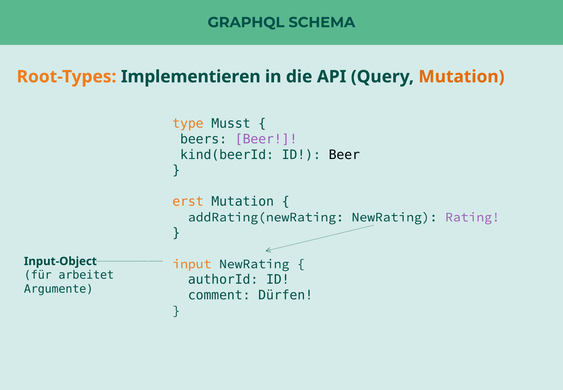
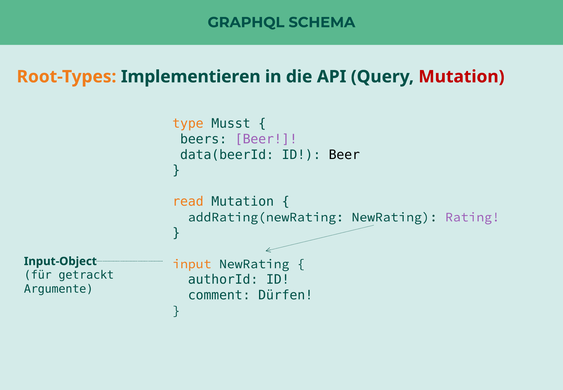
Mutation colour: orange -> red (461, 77)
kind(beerId: kind(beerId -> data(beerId (227, 155)
erst: erst -> read (188, 201)
arbeitet: arbeitet -> getrackt (86, 275)
